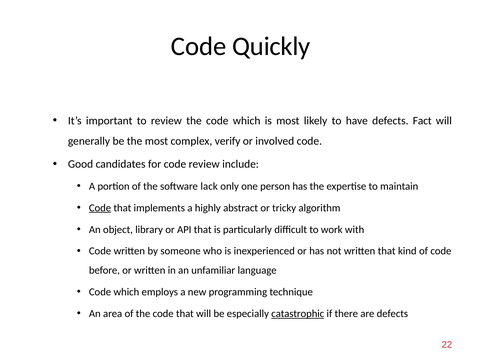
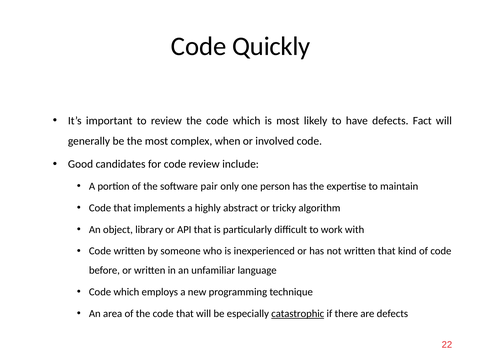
verify: verify -> when (228, 141)
lack: lack -> pair (209, 186)
Code underline: present -> none (100, 208)
